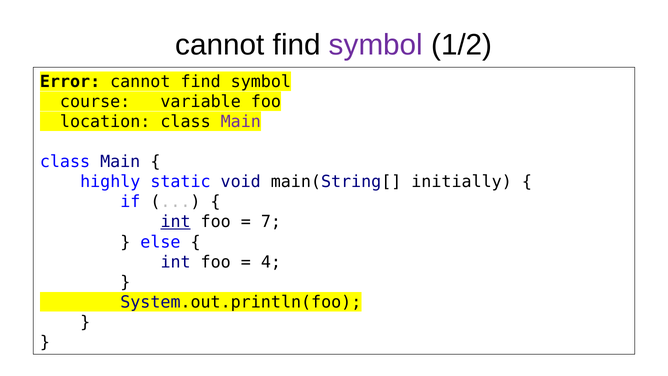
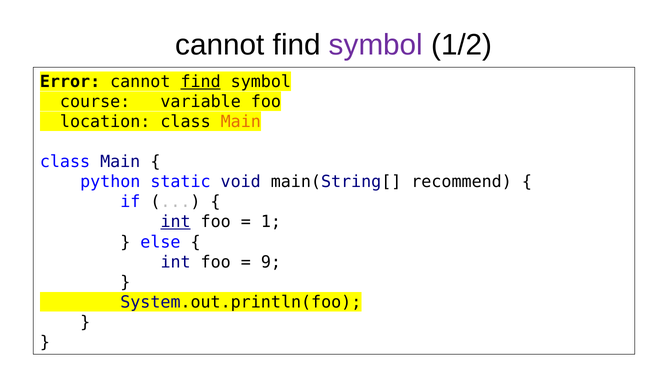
find underline: none -> present (201, 82)
Main colour: purple -> orange (241, 122)
highly: highly -> python (110, 182)
initially: initially -> recommend (462, 182)
7: 7 -> 1 (271, 222)
4: 4 -> 9 (271, 262)
